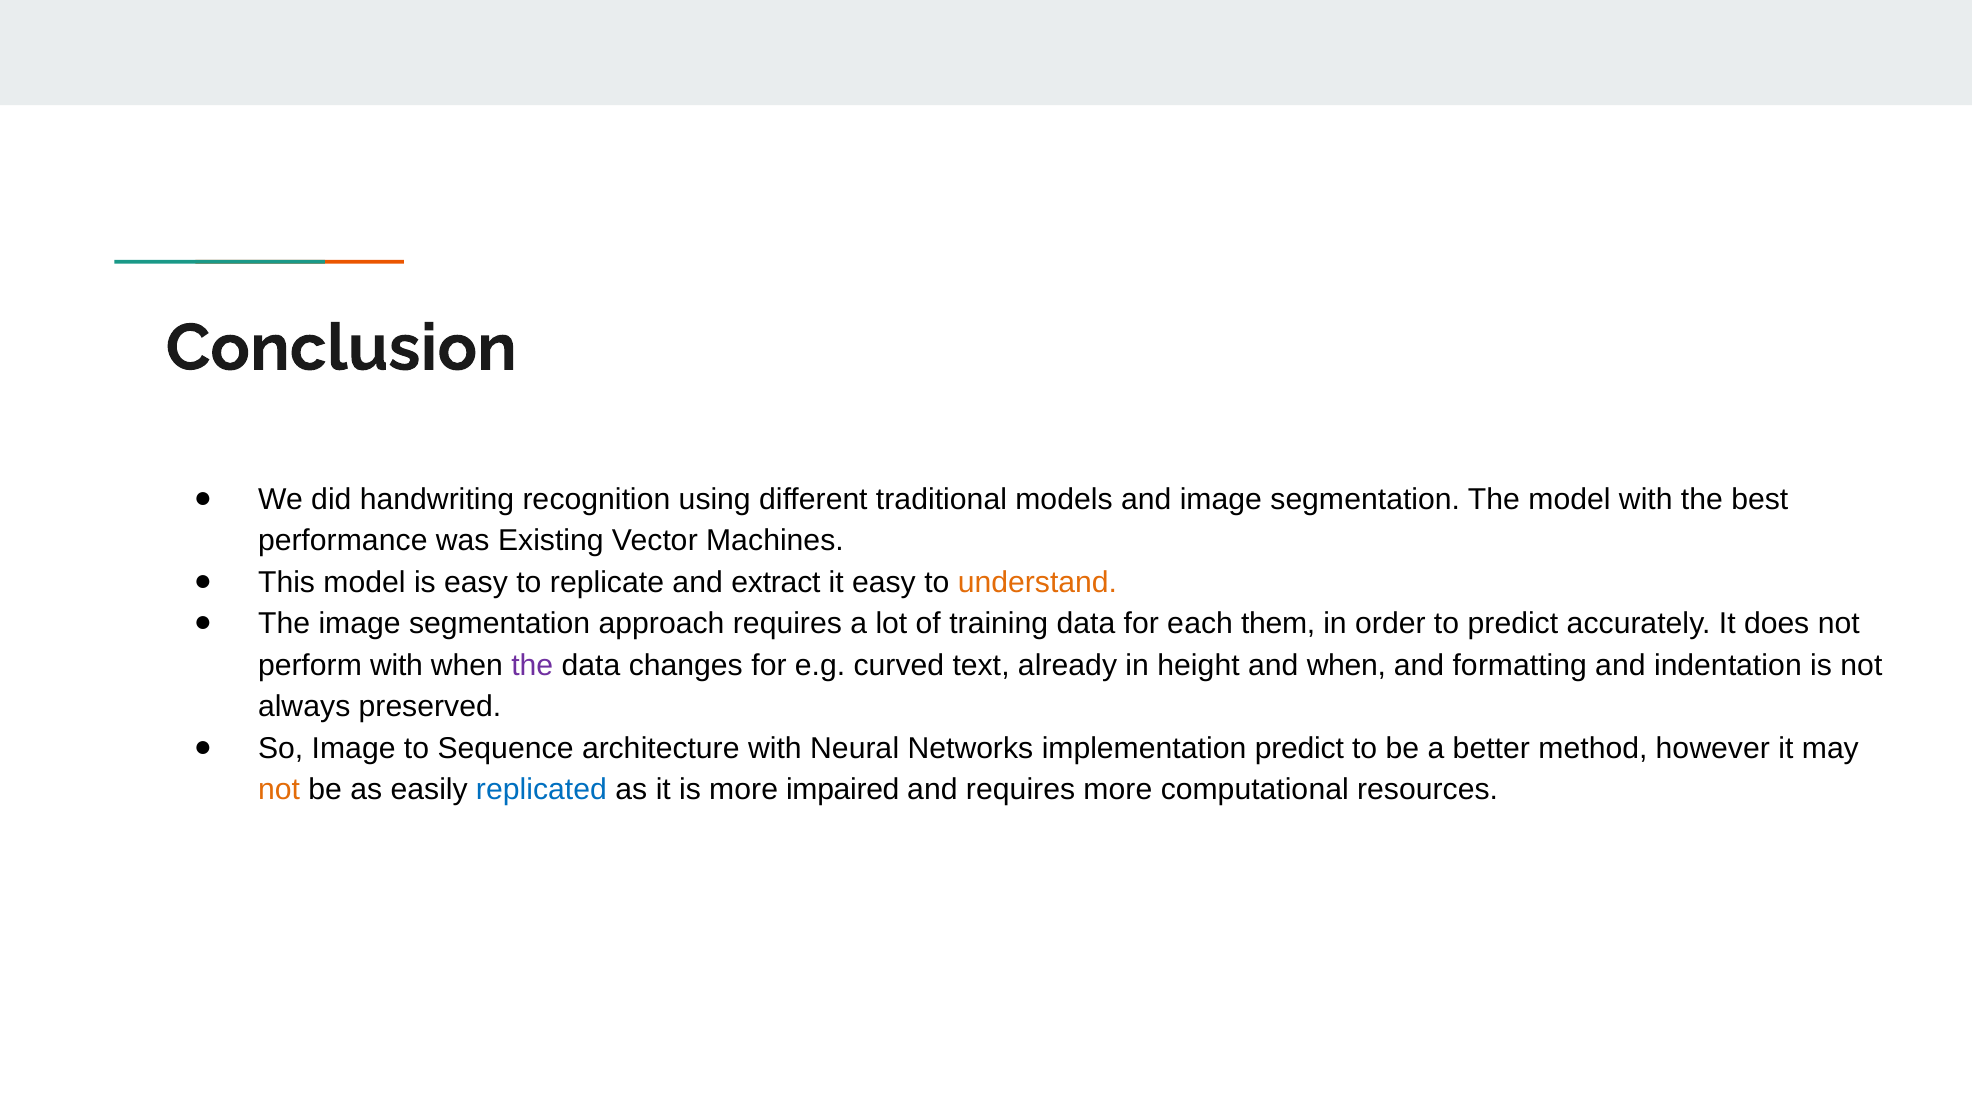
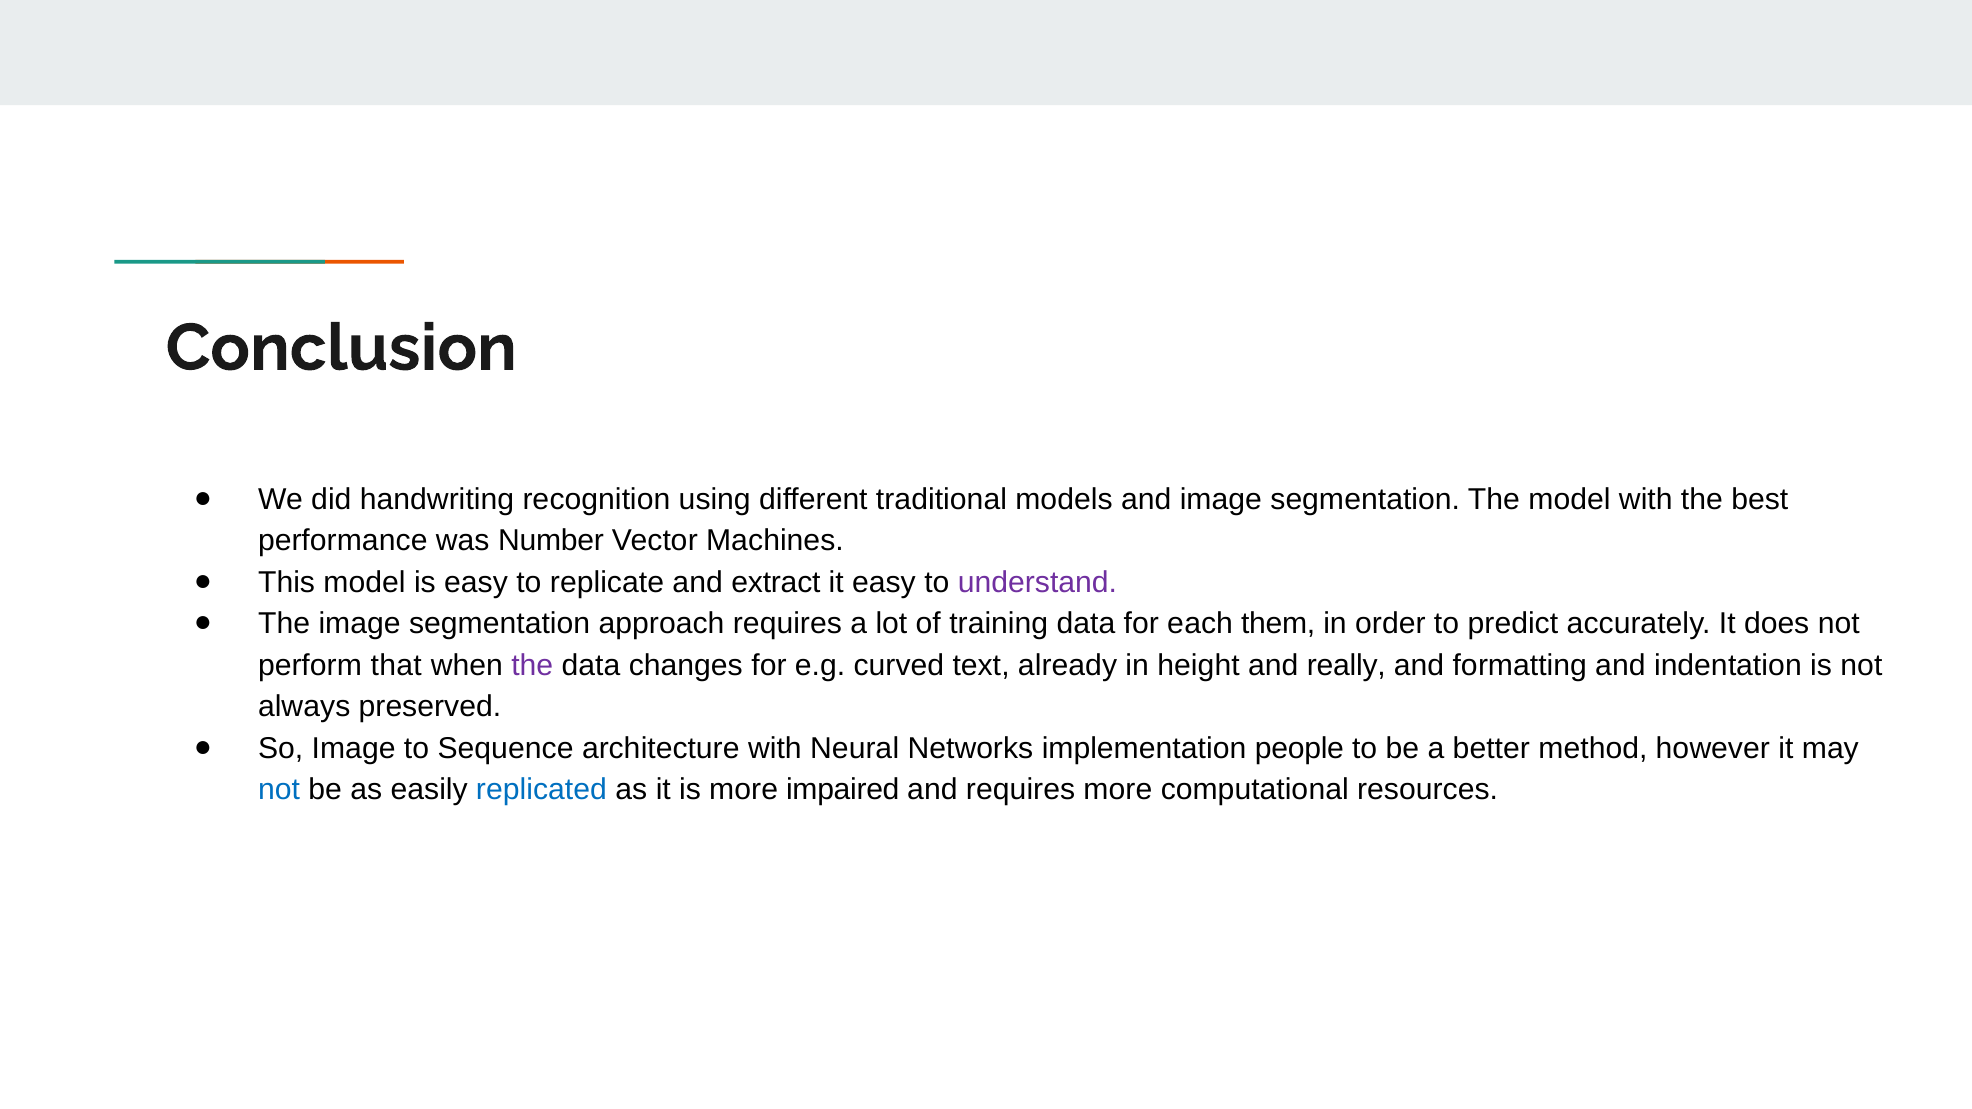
Existing: Existing -> Number (551, 541)
understand colour: orange -> purple (1037, 582)
perform with: with -> that (396, 665)
and when: when -> really (1346, 665)
implementation predict: predict -> people (1299, 749)
not colour: orange -> blue (279, 790)
